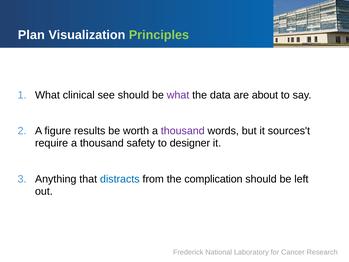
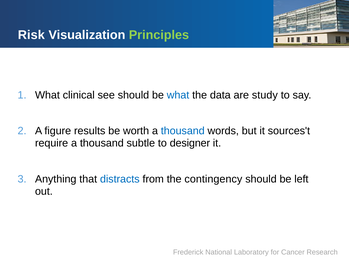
Plan: Plan -> Risk (31, 35)
what colour: purple -> blue (178, 95)
about: about -> study (265, 95)
thousand colour: purple -> blue (183, 131)
safety: safety -> subtle (141, 143)
complication: complication -> contingency (213, 179)
